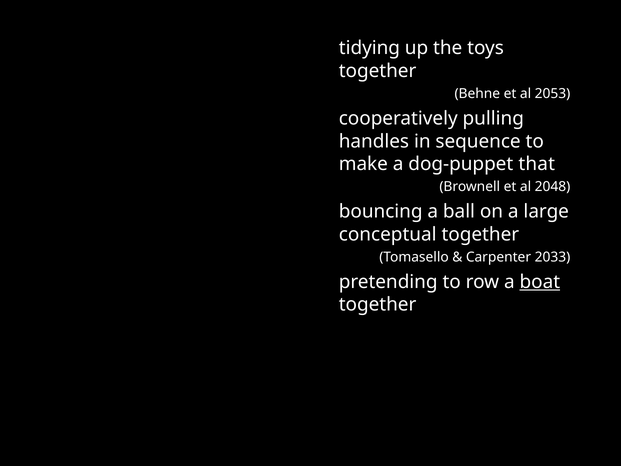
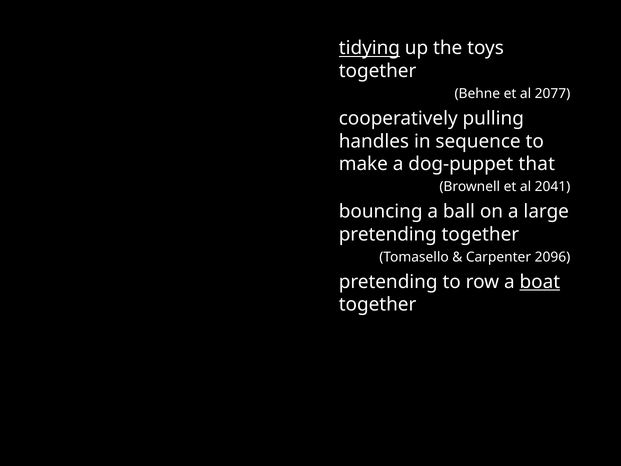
tidying underline: none -> present (369, 48)
2053: 2053 -> 2077 (553, 94)
2048: 2048 -> 2041 (553, 187)
conceptual: conceptual -> pretending (388, 234)
2033: 2033 -> 2096 (552, 257)
